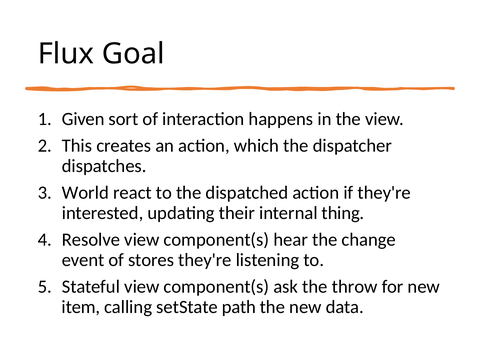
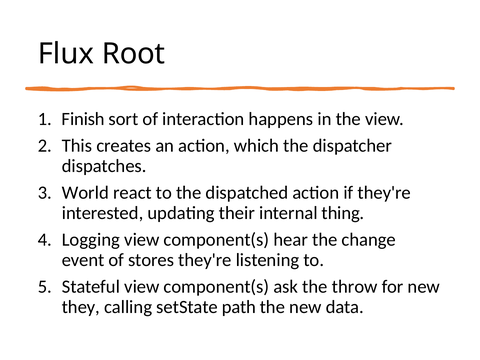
Goal: Goal -> Root (133, 54)
Given: Given -> Finish (83, 119)
Resolve: Resolve -> Logging (91, 240)
item: item -> they (81, 307)
